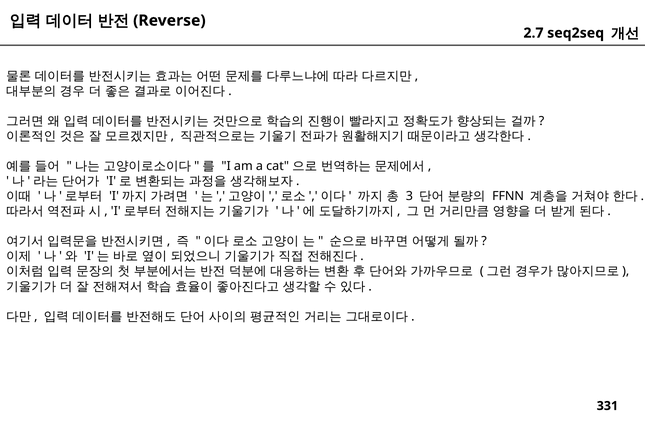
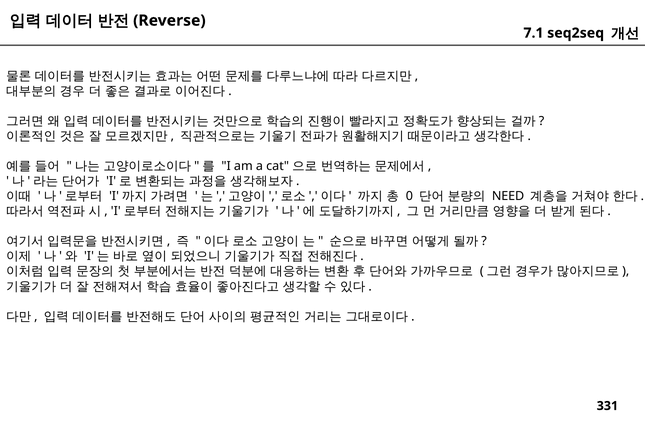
2.7: 2.7 -> 7.1 (533, 33)
3: 3 -> 0 (409, 196)
FFNN: FFNN -> NEED (508, 196)
